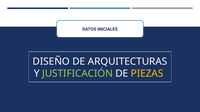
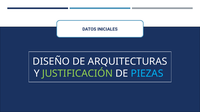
PIEZAS colour: yellow -> light blue (147, 74)
